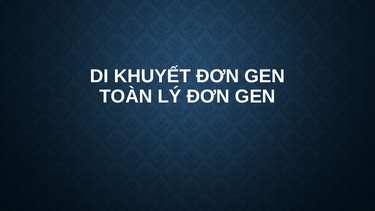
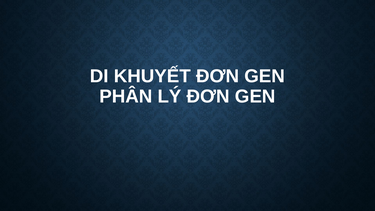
TOÀN: TOÀN -> PHÂN (126, 96)
